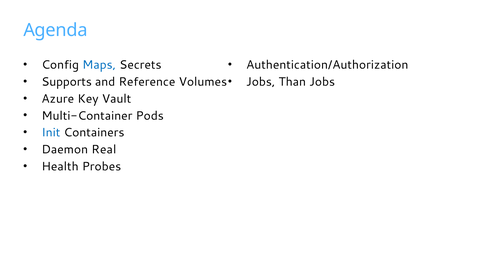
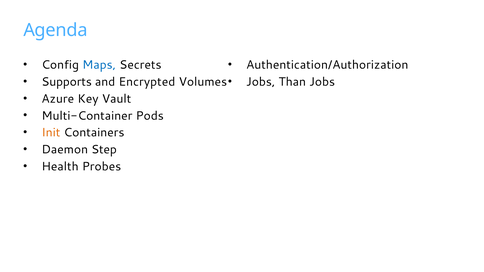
Reference: Reference -> Encrypted (147, 82)
Init colour: blue -> orange (51, 133)
Real: Real -> Step (104, 150)
